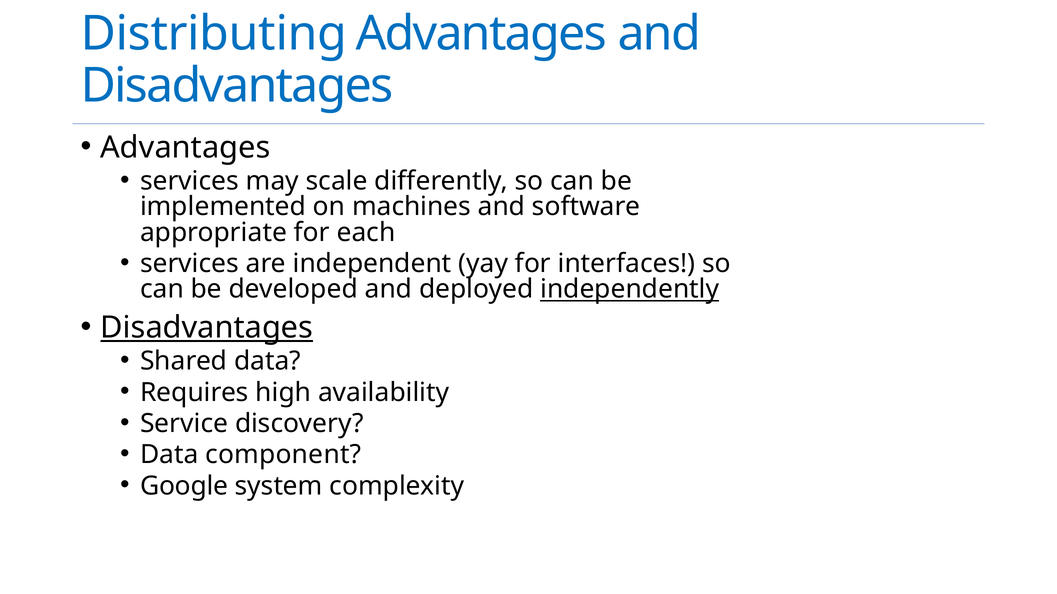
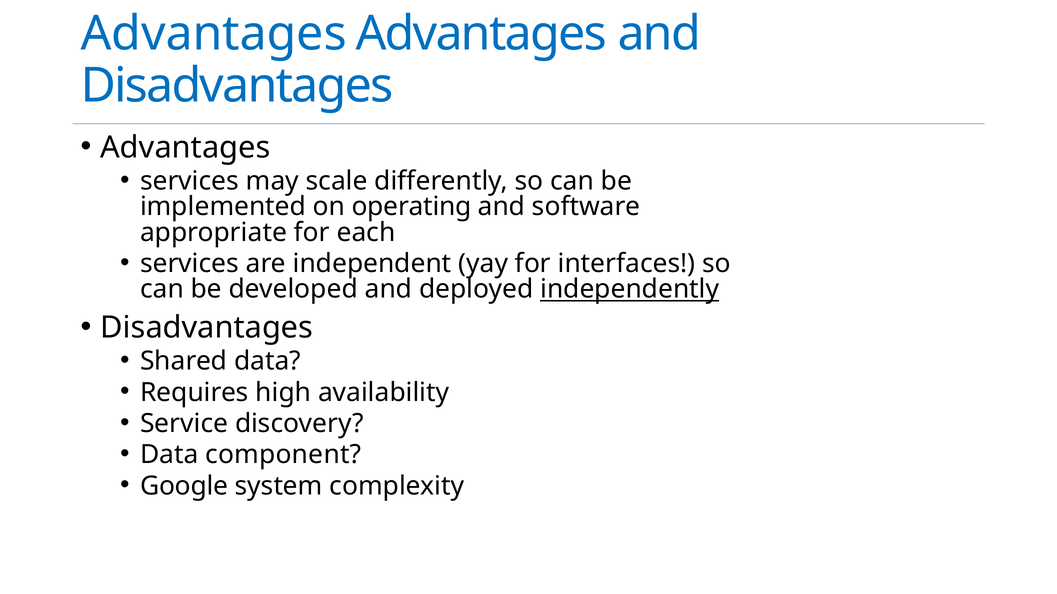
Distributing: Distributing -> Advantages (214, 34)
machines: machines -> operating (412, 207)
Disadvantages underline: present -> none (207, 328)
